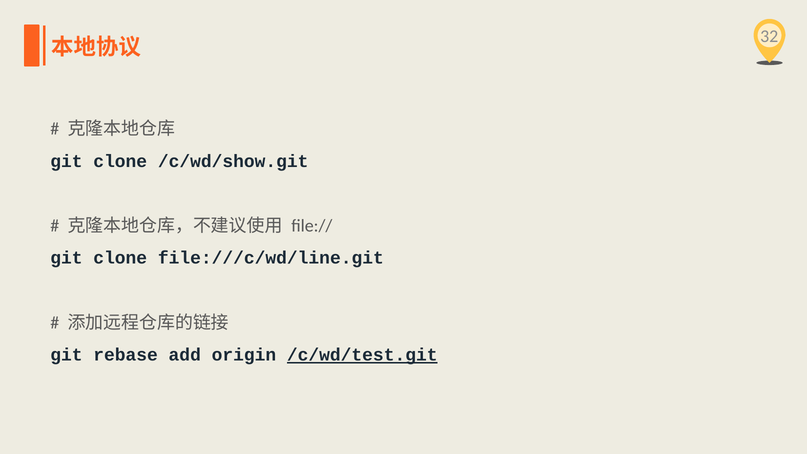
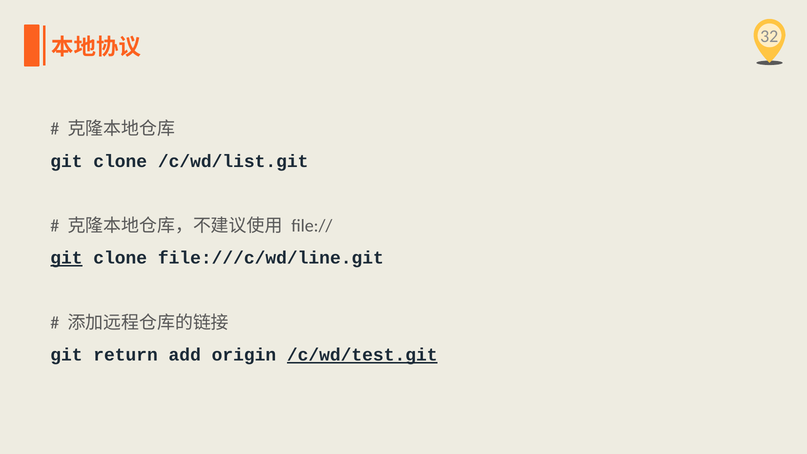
/c/wd/show.git: /c/wd/show.git -> /c/wd/list.git (233, 161)
git underline: none -> present (66, 258)
rebase: rebase -> return (126, 355)
